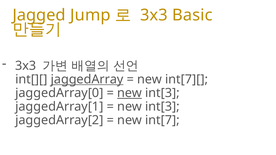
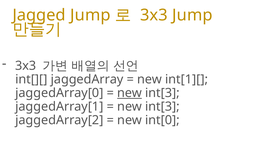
3x3 Basic: Basic -> Jump (192, 15)
jaggedArray underline: present -> none (87, 79)
int[7][: int[7][ -> int[1][ (187, 79)
int[7: int[7 -> int[0 (162, 120)
